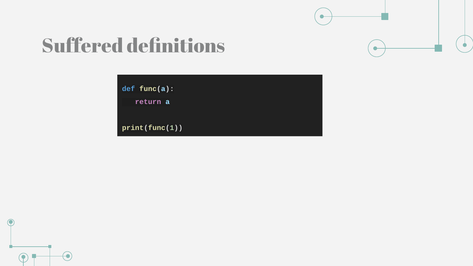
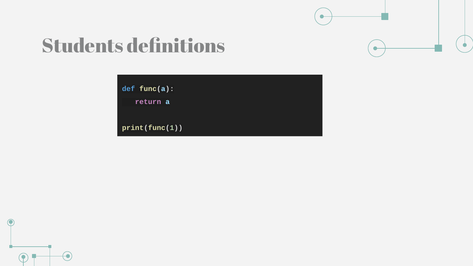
Suffered: Suffered -> Students (83, 46)
